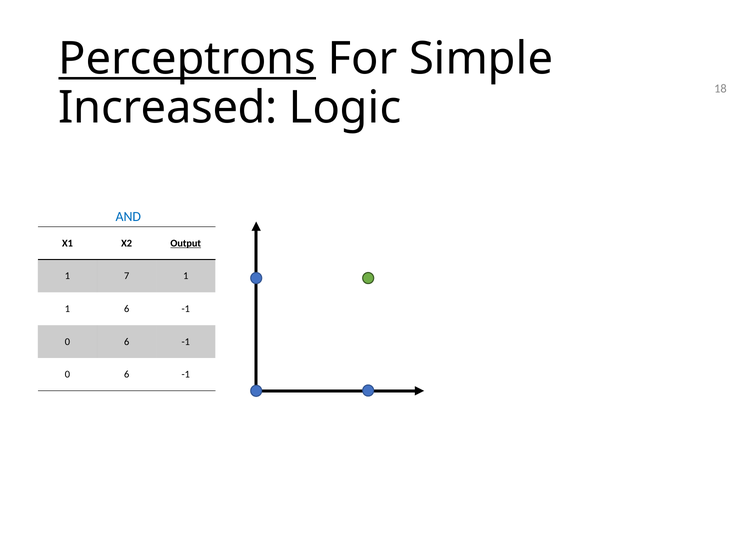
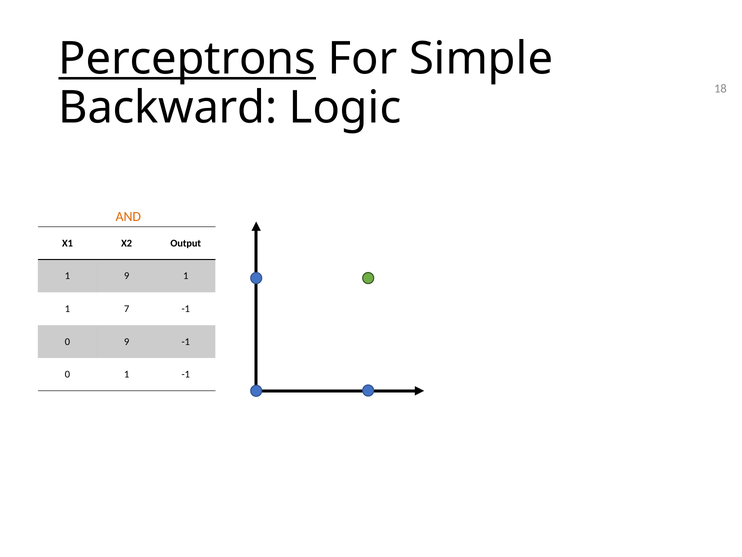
Increased: Increased -> Backward (168, 108)
AND colour: blue -> orange (128, 217)
Output underline: present -> none (186, 243)
1 7: 7 -> 9 (127, 276)
1 6: 6 -> 7 (127, 309)
6: 6 -> 9 (127, 341)
6: 6 -> 1 (127, 374)
